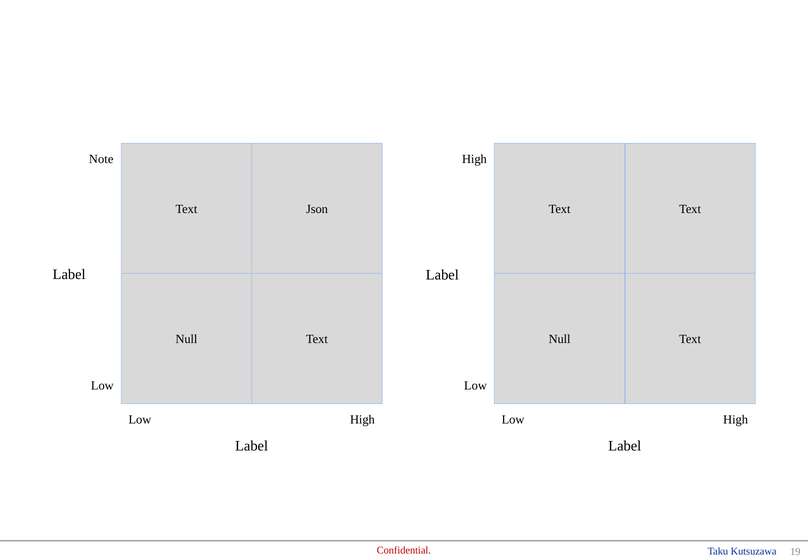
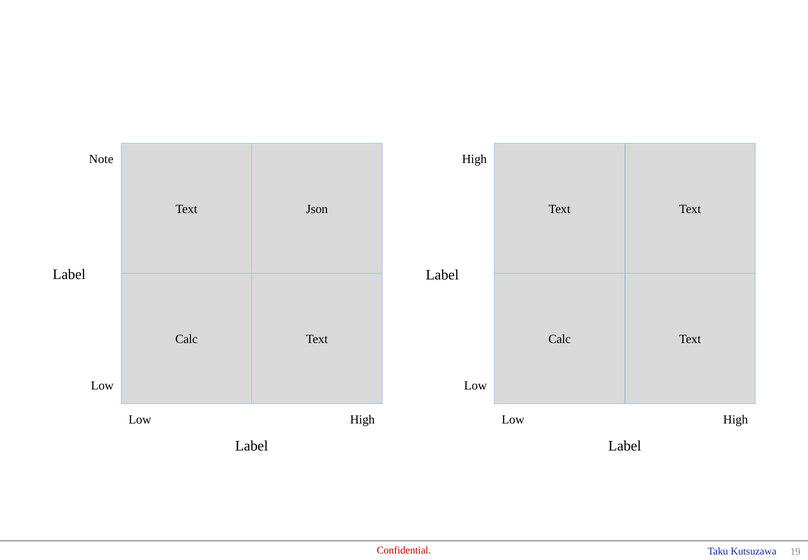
Null: Null -> Calc (186, 339)
Null: Null -> Calc (560, 339)
